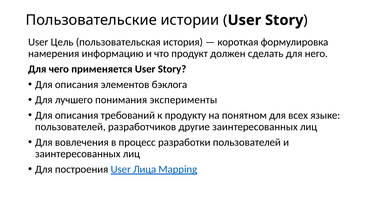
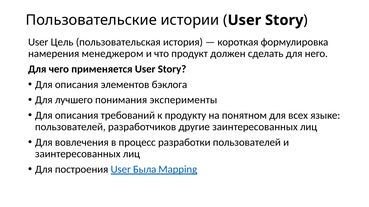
информацию: информацию -> менеджером (113, 54)
Лица: Лица -> Была (145, 170)
